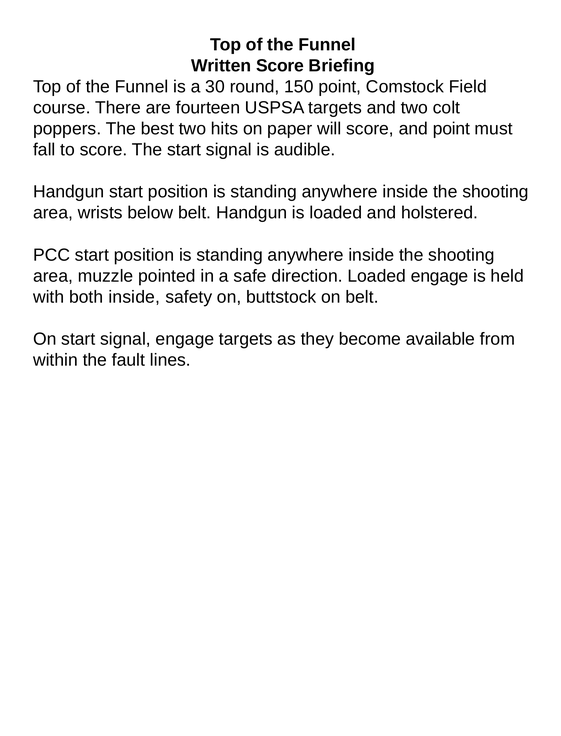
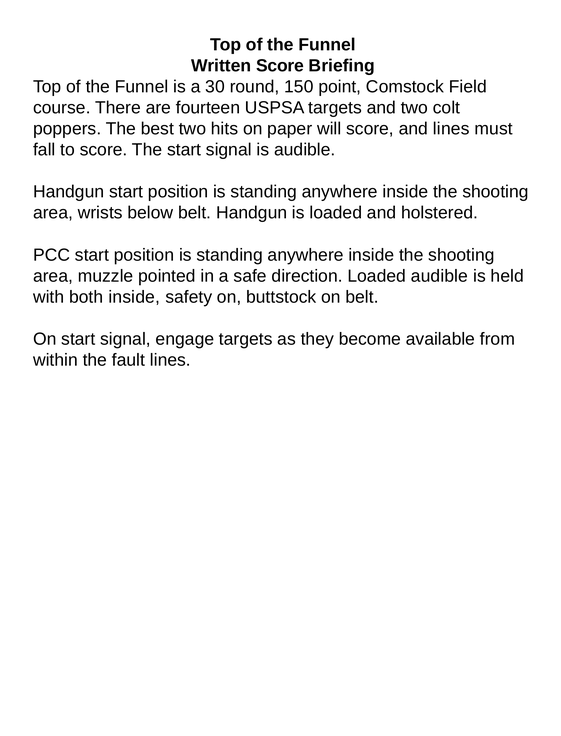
and point: point -> lines (451, 129)
Loaded engage: engage -> audible (439, 276)
